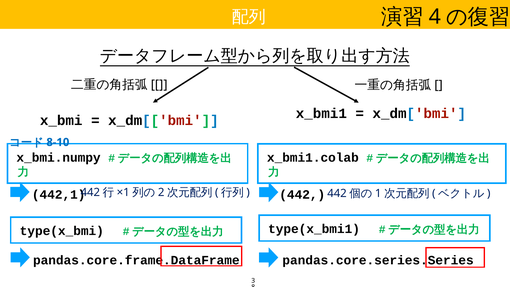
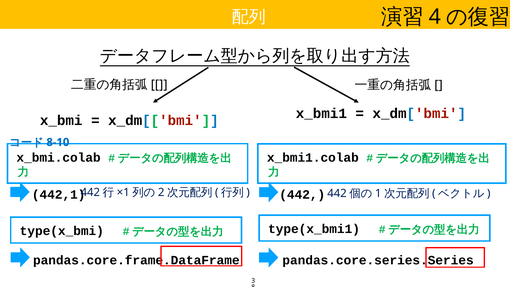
x_bmi.numpy: x_bmi.numpy -> x_bmi.colab (59, 157)
